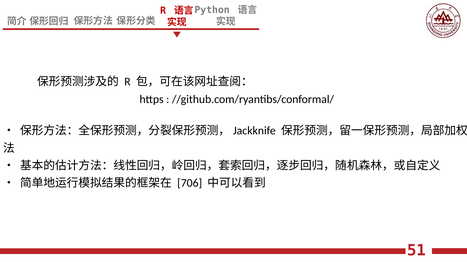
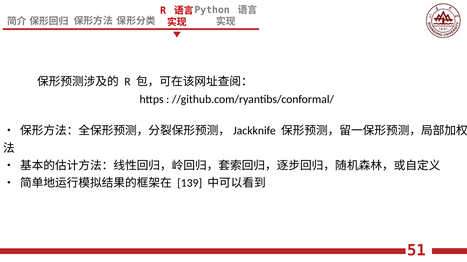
706: 706 -> 139 (190, 184)
